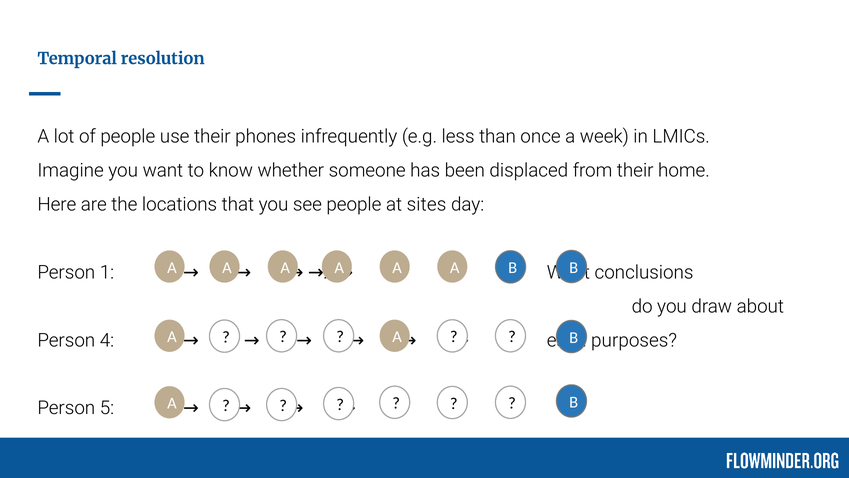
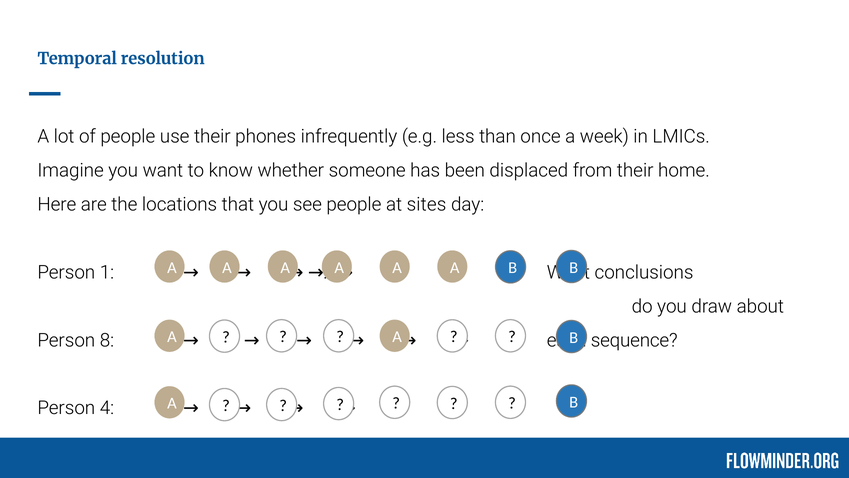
4: 4 -> 8 (107, 340)
purposes: purposes -> sequence (634, 340)
5: 5 -> 4 (107, 408)
